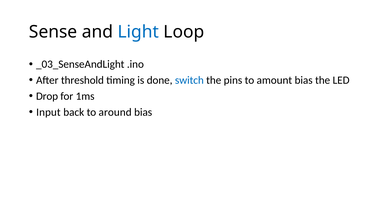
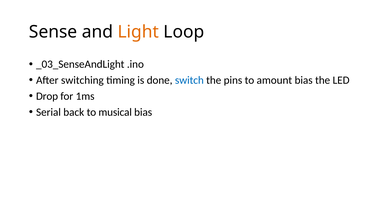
Light colour: blue -> orange (138, 32)
threshold: threshold -> switching (82, 80)
Input: Input -> Serial (48, 112)
around: around -> musical (115, 112)
